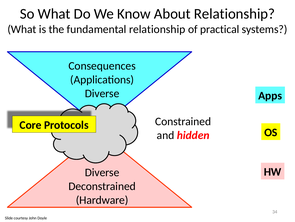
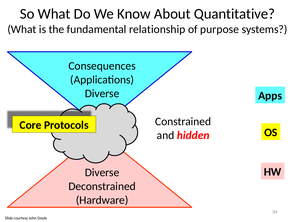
About Relationship: Relationship -> Quantitative (235, 14)
practical: practical -> purpose (220, 29)
